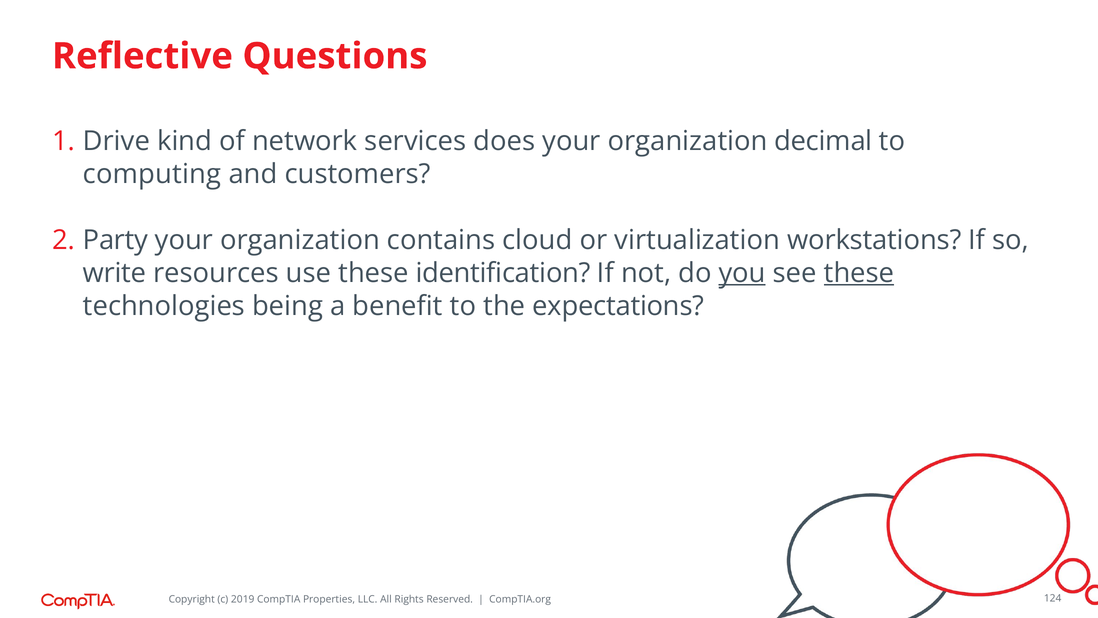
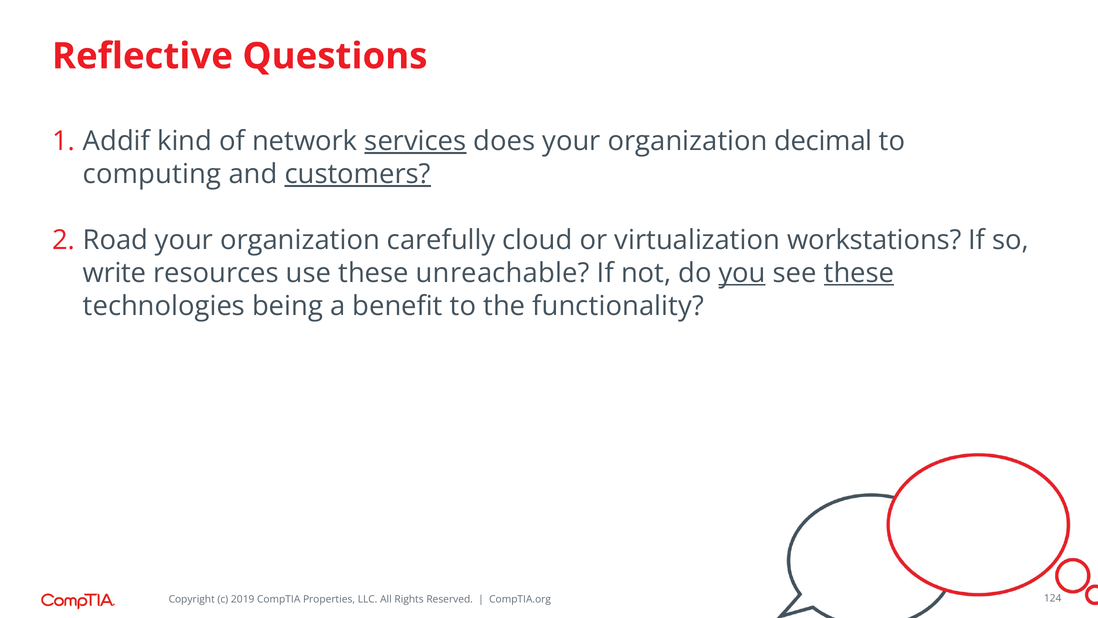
Drive: Drive -> Addif (116, 141)
services underline: none -> present (415, 141)
customers underline: none -> present (358, 174)
Party: Party -> Road (115, 240)
contains: contains -> carefully (441, 240)
identification: identification -> unreachable (503, 273)
expectations: expectations -> functionality (618, 306)
